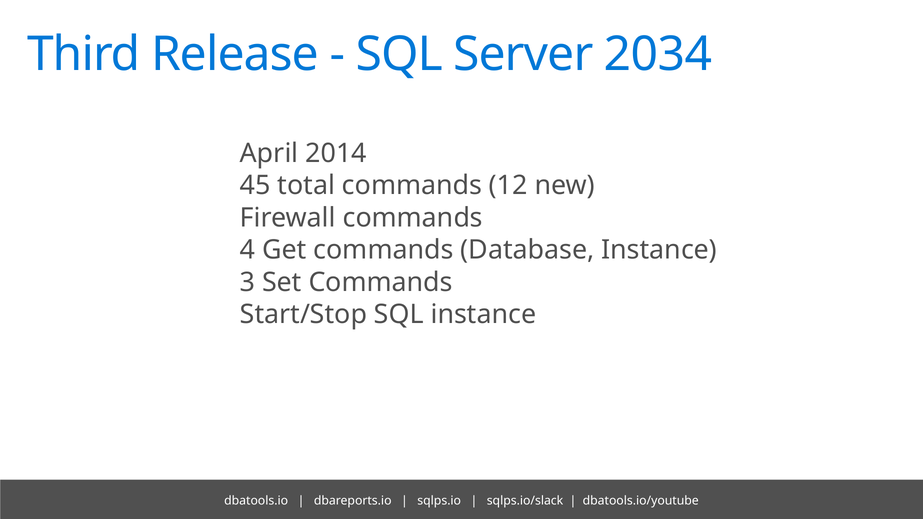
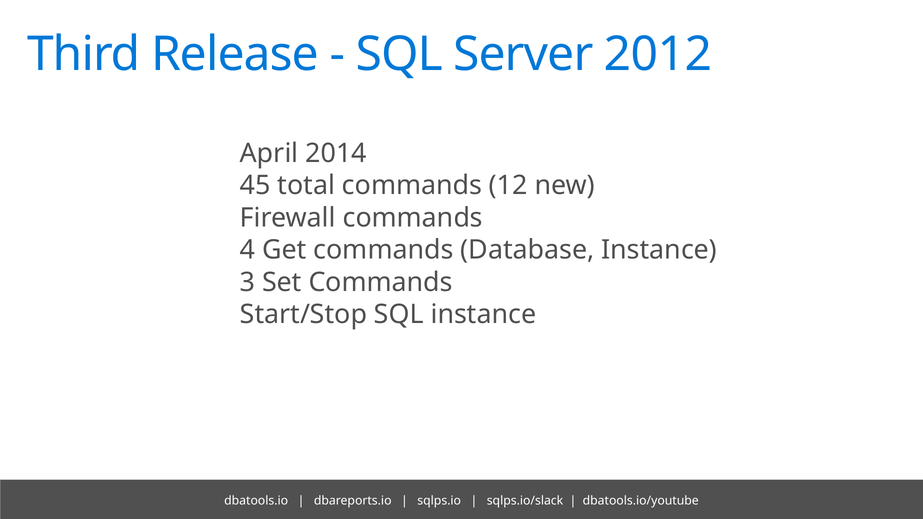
2034: 2034 -> 2012 (658, 54)
